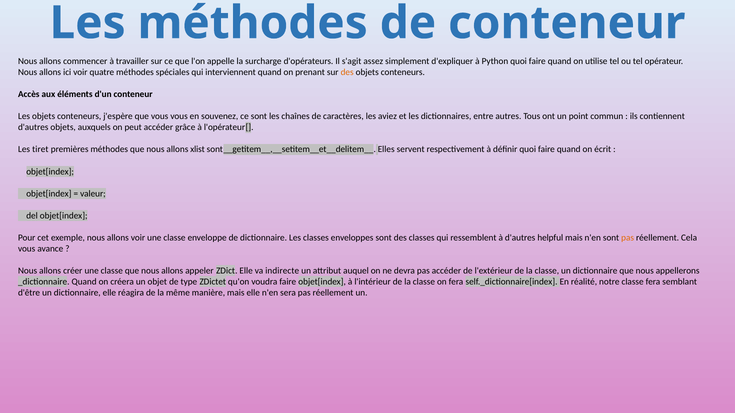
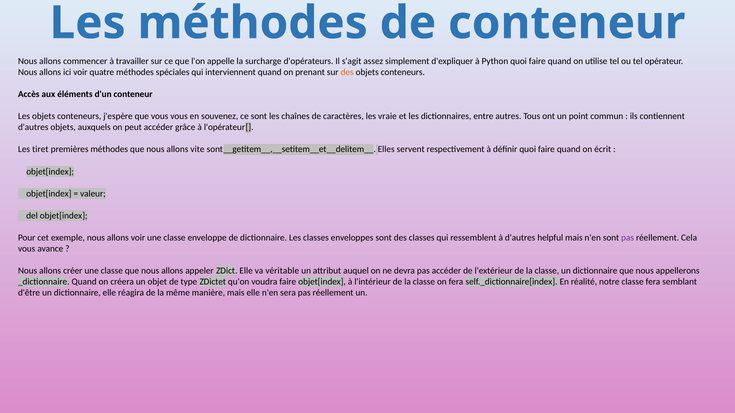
aviez: aviez -> vraie (387, 117)
xlist: xlist -> vite (197, 150)
pas colour: orange -> purple (628, 238)
indirecte: indirecte -> véritable (282, 271)
